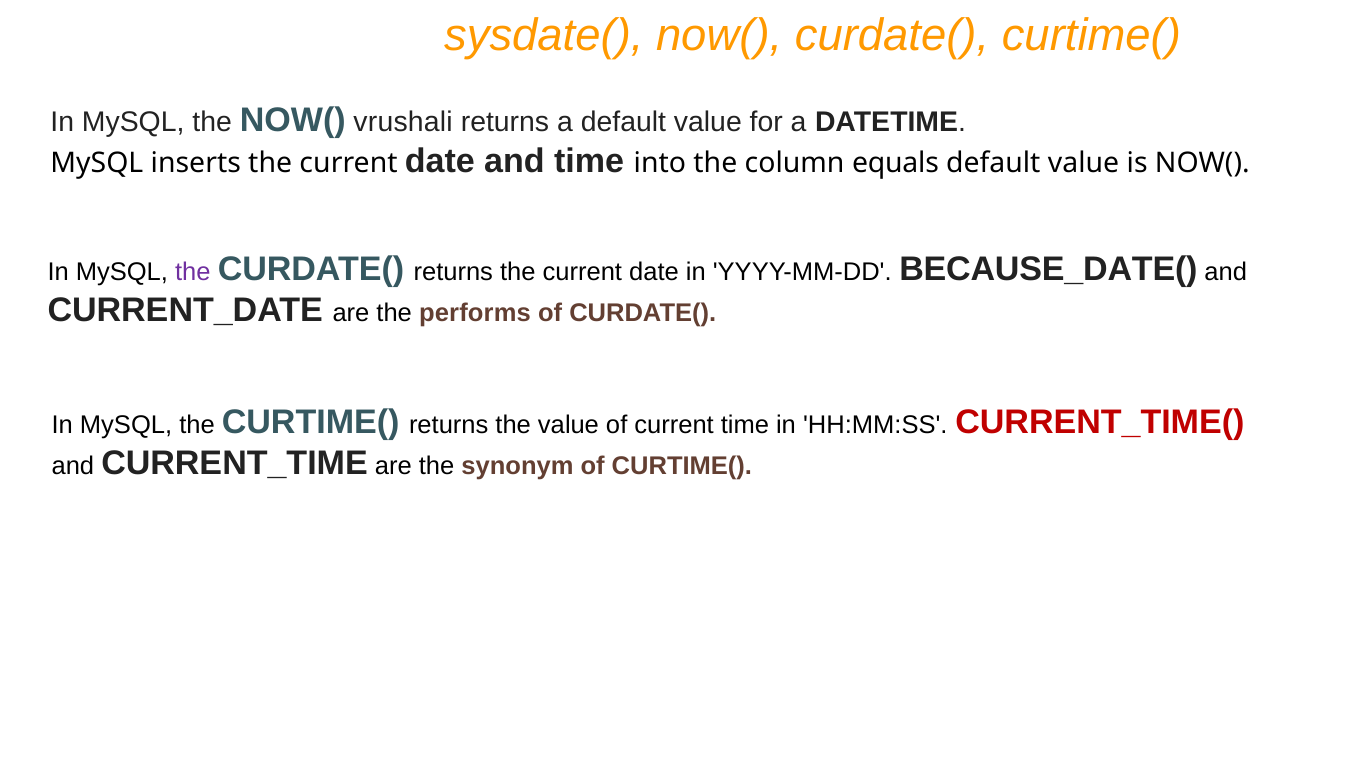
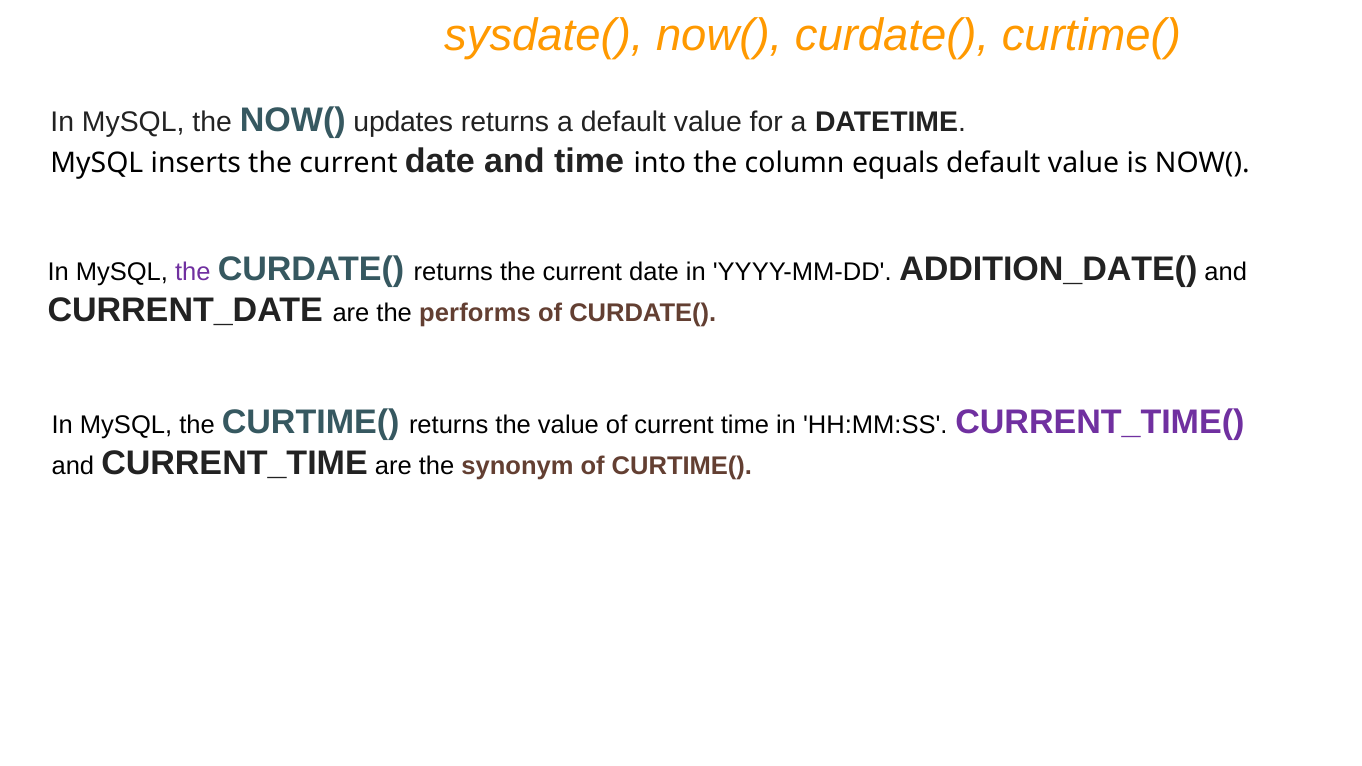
vrushali: vrushali -> updates (403, 123)
BECAUSE_DATE(: BECAUSE_DATE( -> ADDITION_DATE( (1048, 270)
CURRENT_TIME( colour: red -> purple (1100, 423)
